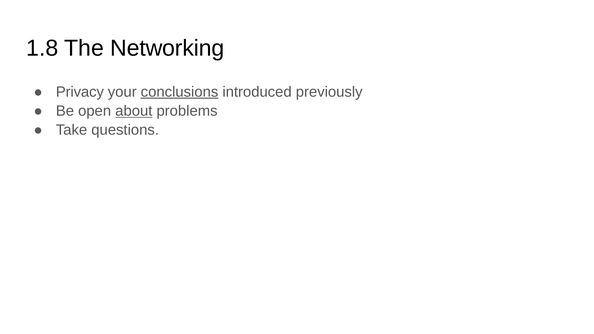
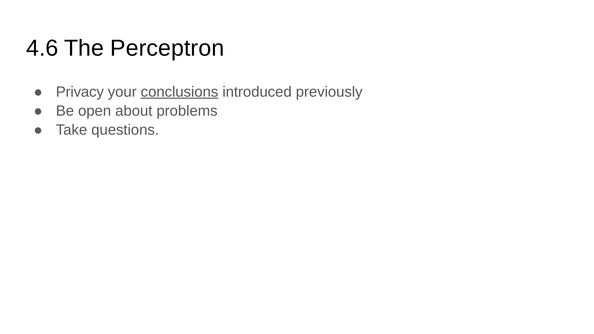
1.8: 1.8 -> 4.6 (42, 48)
Networking: Networking -> Perceptron (167, 48)
about underline: present -> none (134, 111)
